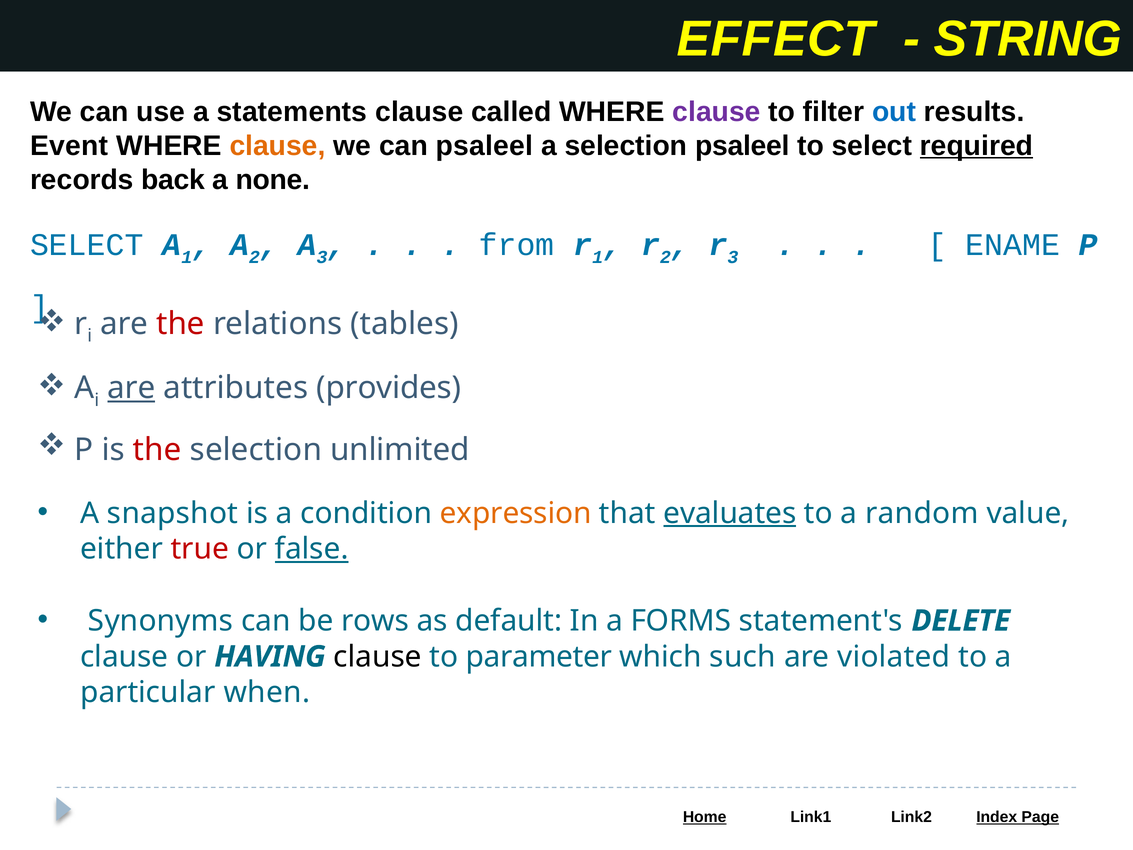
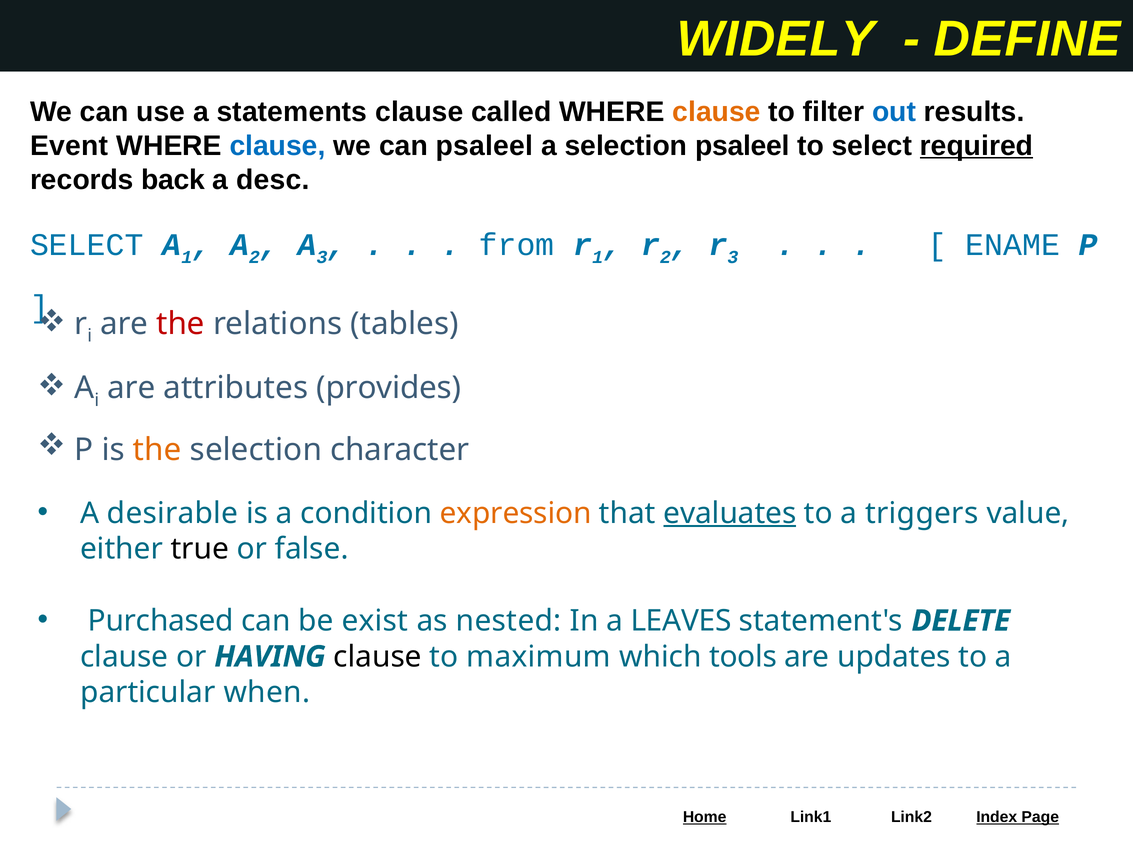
EFFECT: EFFECT -> WIDELY (776, 39)
STRING: STRING -> DEFINE (1027, 39)
clause colour: purple -> orange (717, 112)
clause colour: orange -> blue (278, 146)
none: none -> desc (273, 180)
are underline: present -> none (131, 388)
the colour: red -> orange (157, 450)
unlimited: unlimited -> character (400, 450)
snapshot: snapshot -> desirable (173, 513)
random: random -> triggers (922, 513)
true colour: red -> black (200, 549)
false underline: present -> none (312, 549)
Synonyms: Synonyms -> Purchased (161, 621)
rows: rows -> exist (375, 621)
default: default -> nested (509, 621)
FORMS: FORMS -> LEAVES (681, 621)
parameter: parameter -> maximum (539, 657)
such: such -> tools (743, 657)
violated: violated -> updates (894, 657)
